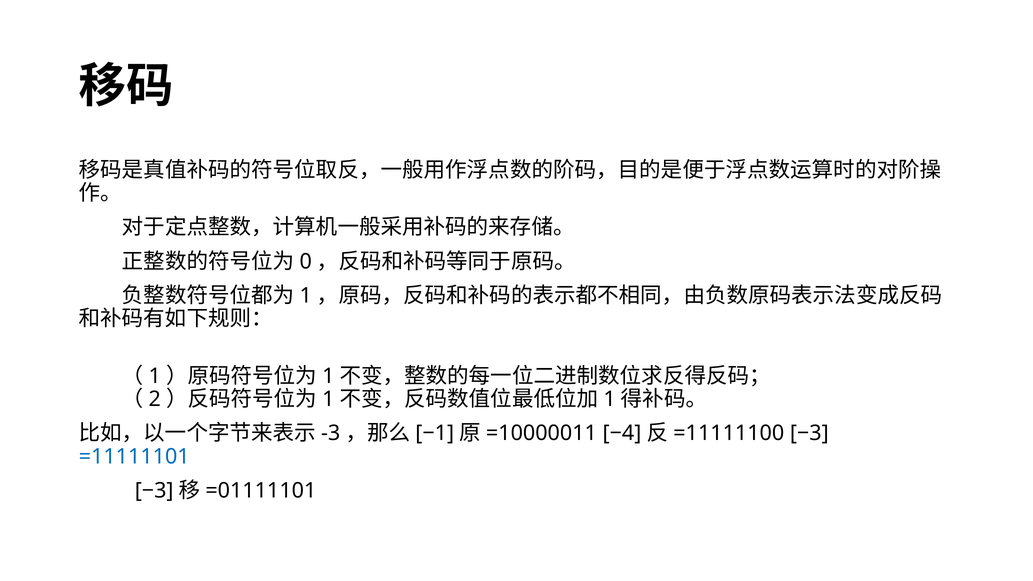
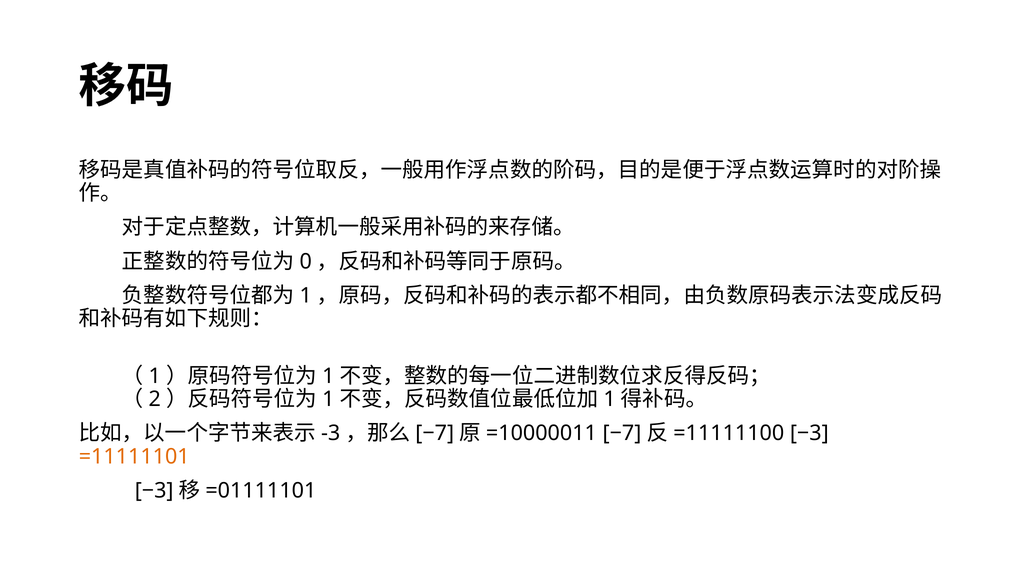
−1: −1 -> −7 (435, 433)
−4: −4 -> −7 (622, 433)
=11111101 colour: blue -> orange (134, 457)
